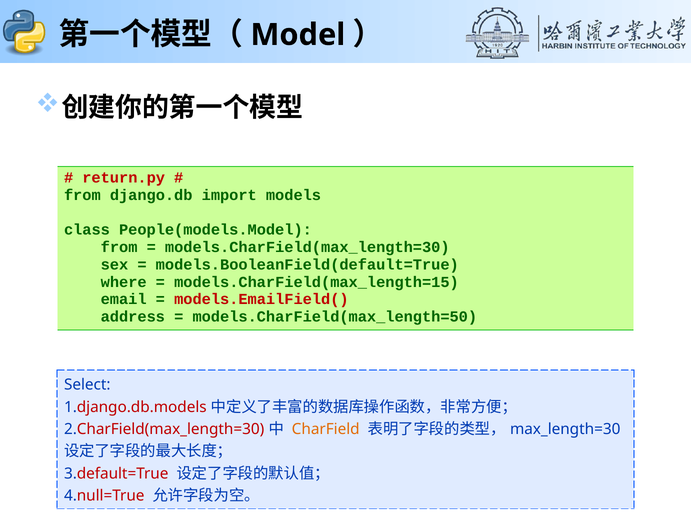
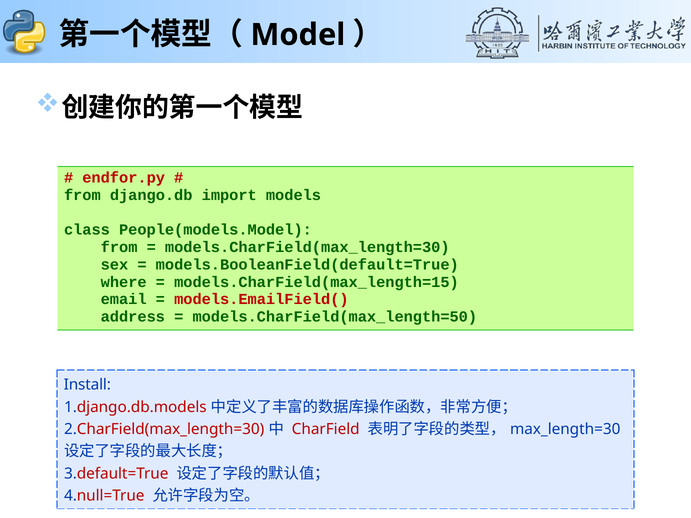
return.py: return.py -> endfor.py (124, 178)
Select: Select -> Install (87, 385)
CharField colour: orange -> red (326, 429)
